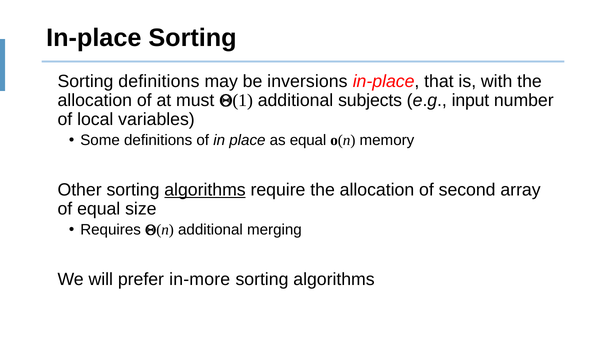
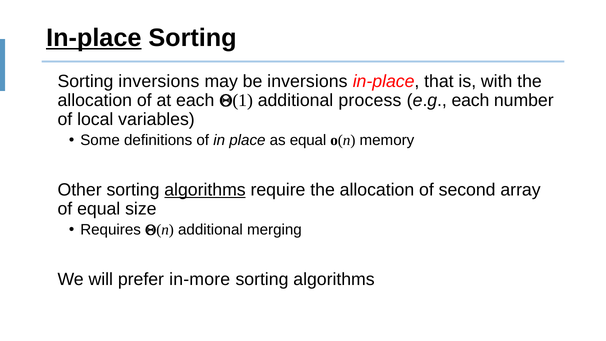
In-place underline: none -> present (94, 38)
Sorting definitions: definitions -> inversions (159, 81)
at must: must -> each (195, 100)
subjects: subjects -> process (370, 100)
e.g input: input -> each (470, 100)
